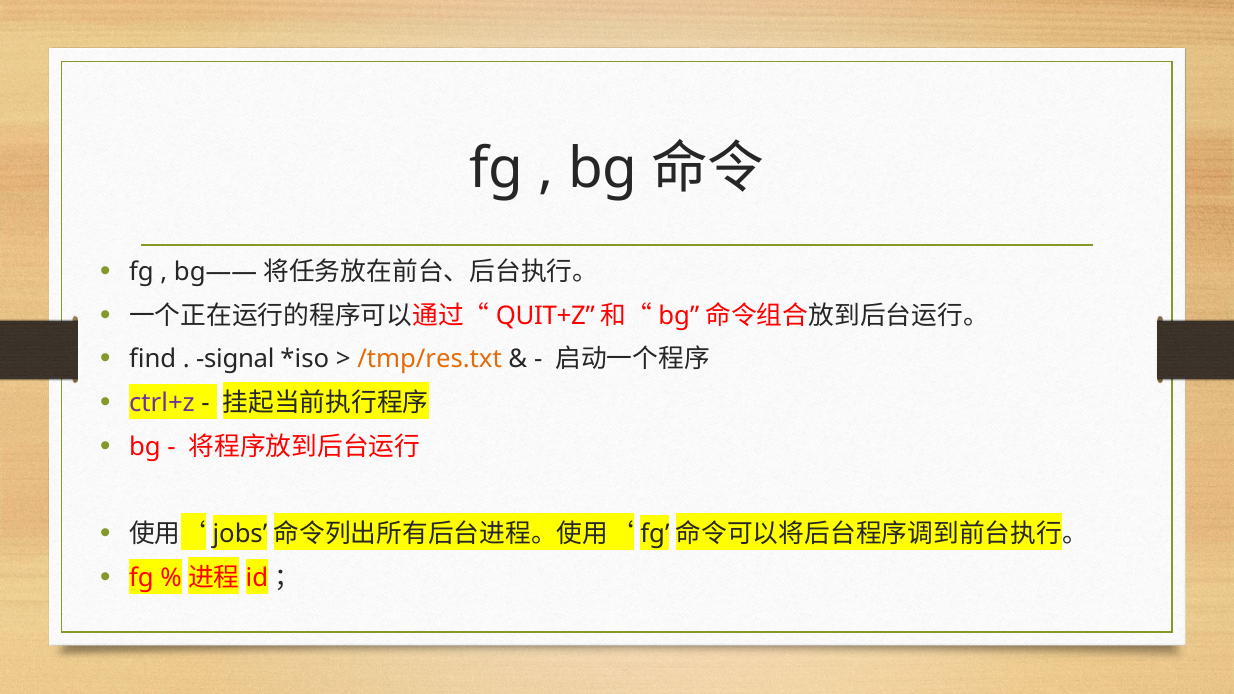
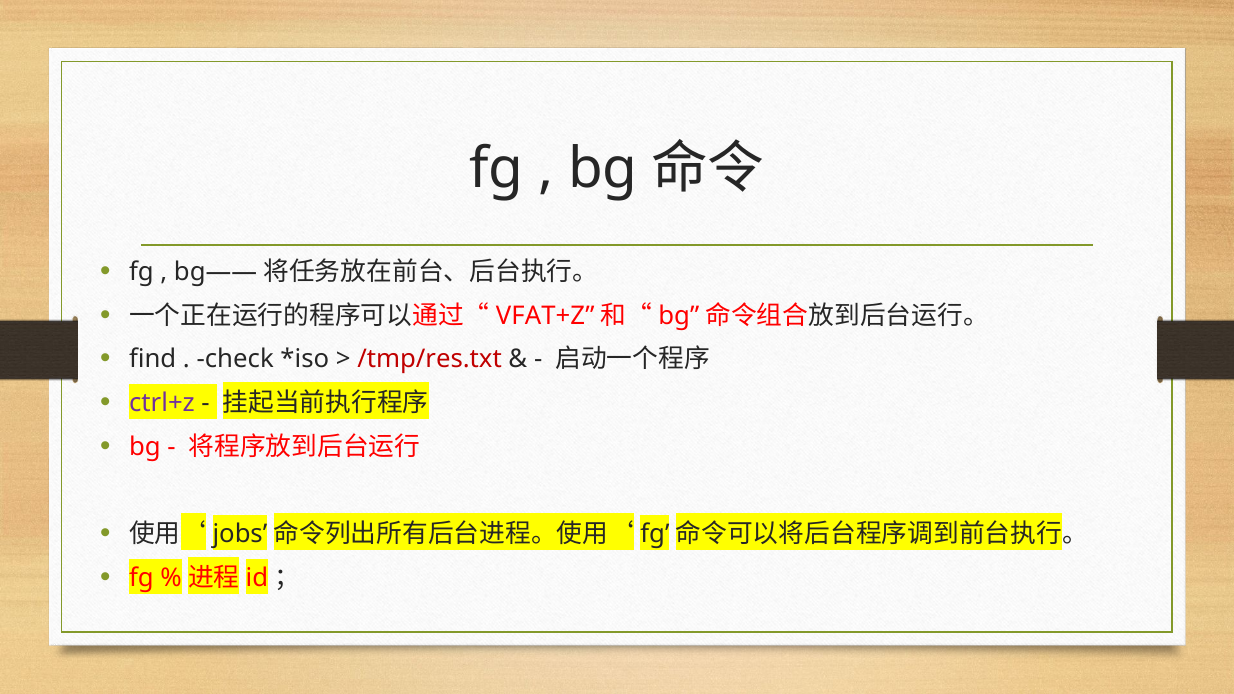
QUIT+Z: QUIT+Z -> VFAT+Z (545, 316)
signal: signal -> check (235, 359)
/tmp/res.txt colour: orange -> red (430, 359)
